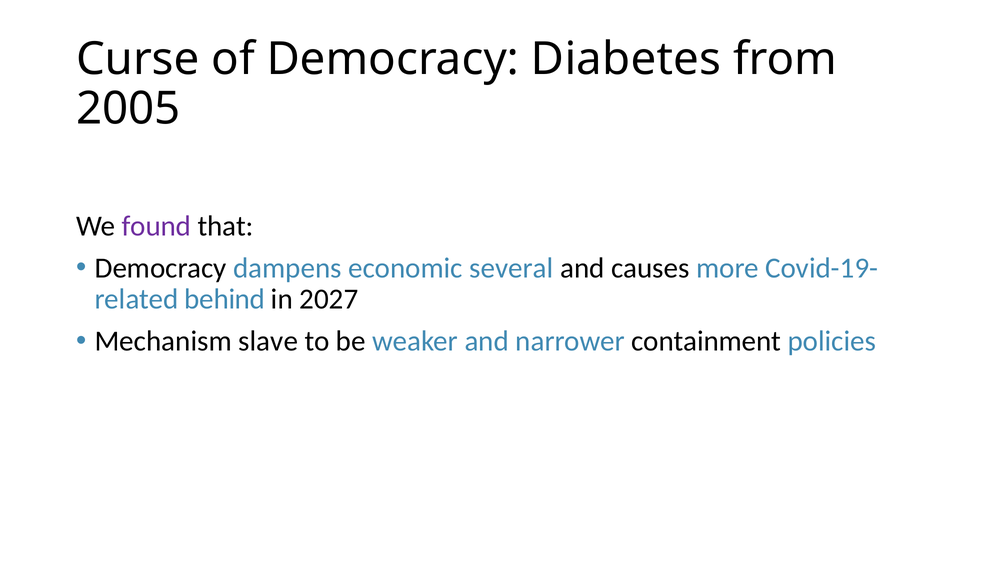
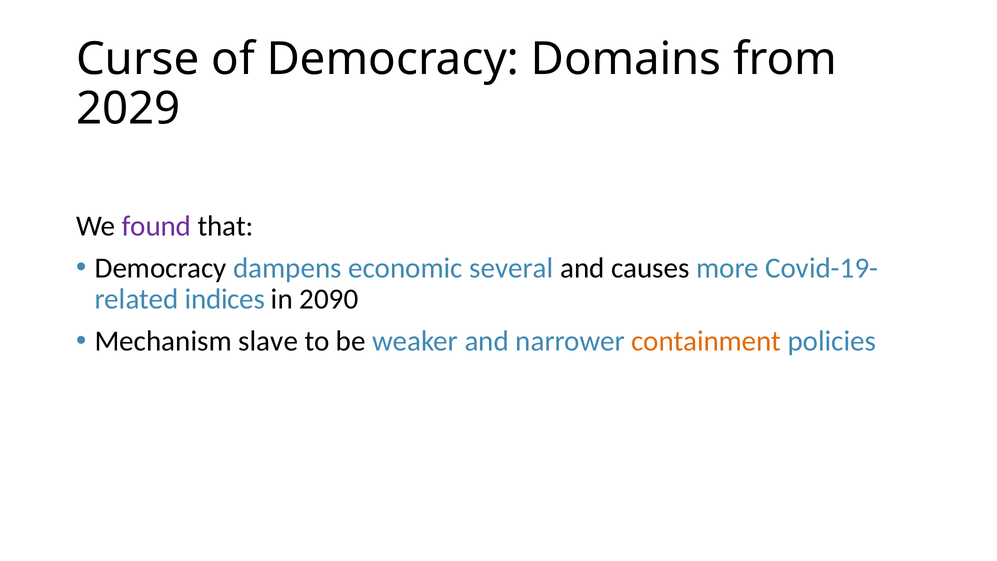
Diabetes: Diabetes -> Domains (626, 59)
2005: 2005 -> 2029 (128, 108)
behind: behind -> indices (225, 299)
2027: 2027 -> 2090 (329, 299)
containment colour: black -> orange (706, 341)
